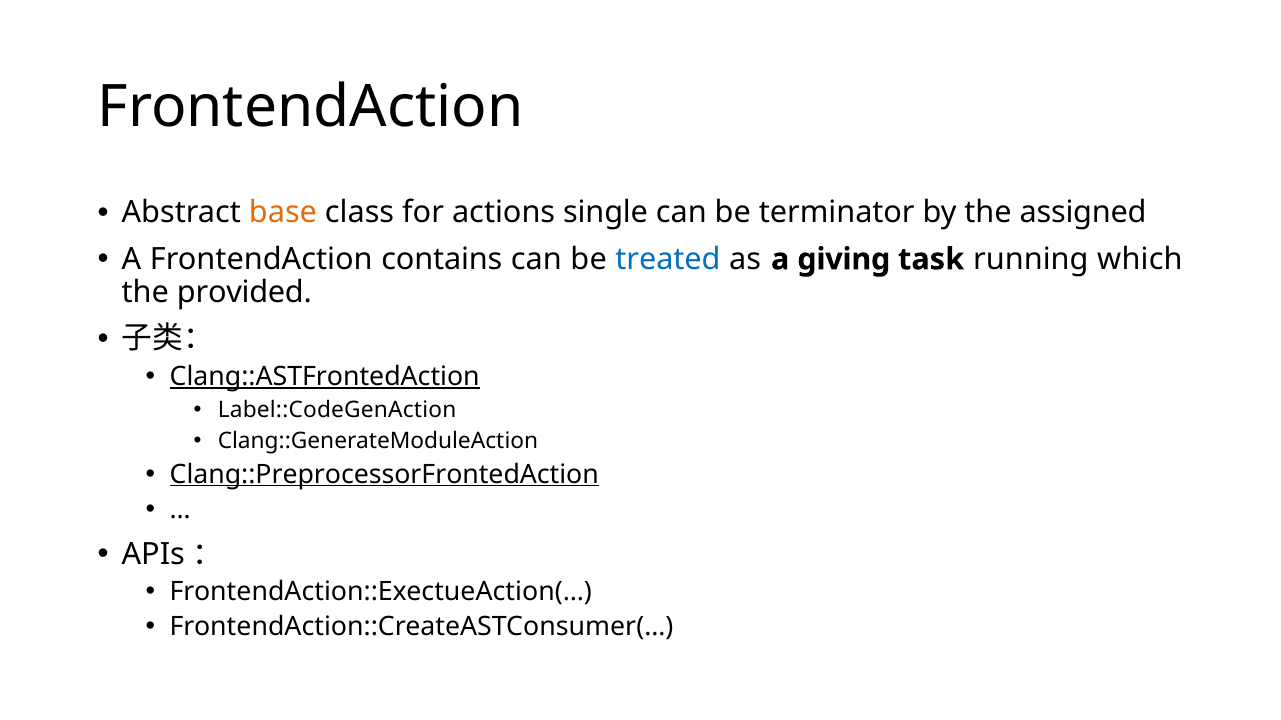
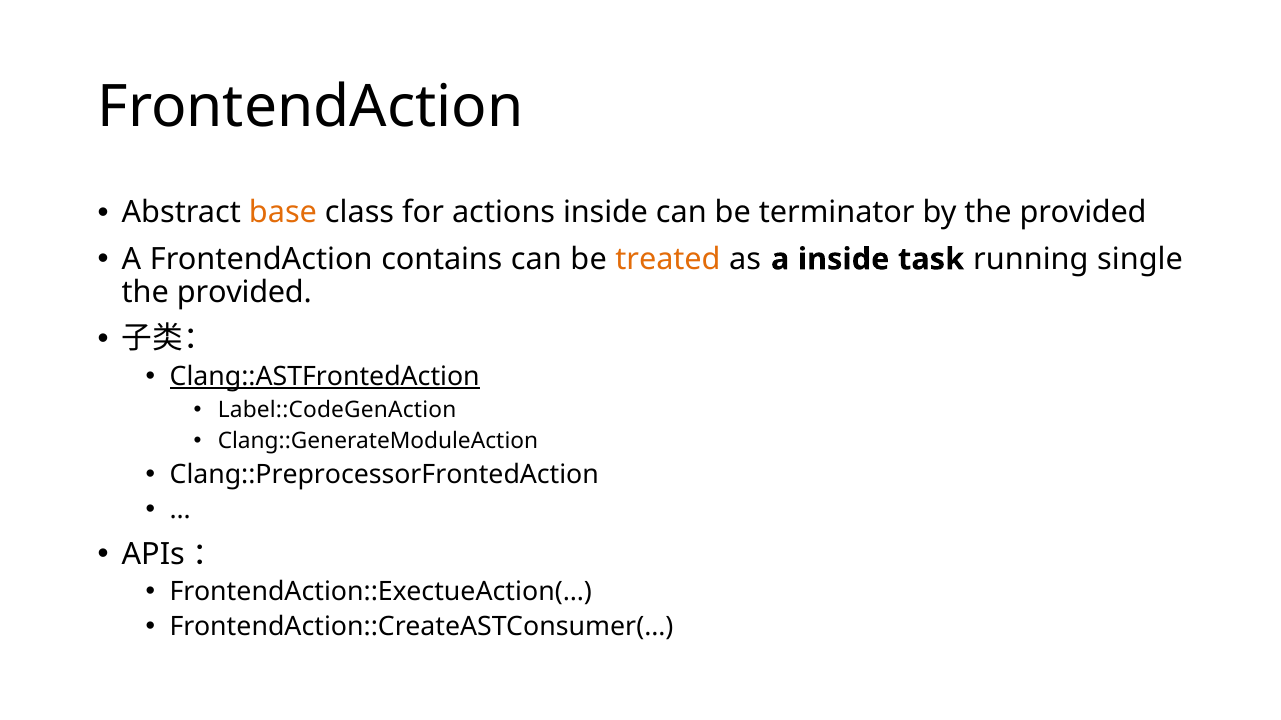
actions single: single -> inside (606, 213)
by the assigned: assigned -> provided (1083, 213)
treated colour: blue -> orange (668, 259)
a giving: giving -> inside (844, 259)
which: which -> single (1140, 259)
Clang::PreprocessorFrontedAction underline: present -> none (384, 475)
